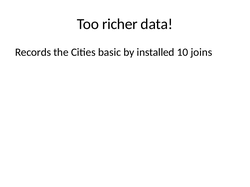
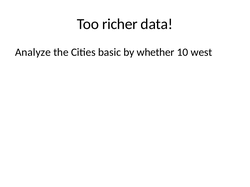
Records: Records -> Analyze (33, 52)
installed: installed -> whether (156, 52)
joins: joins -> west (201, 52)
